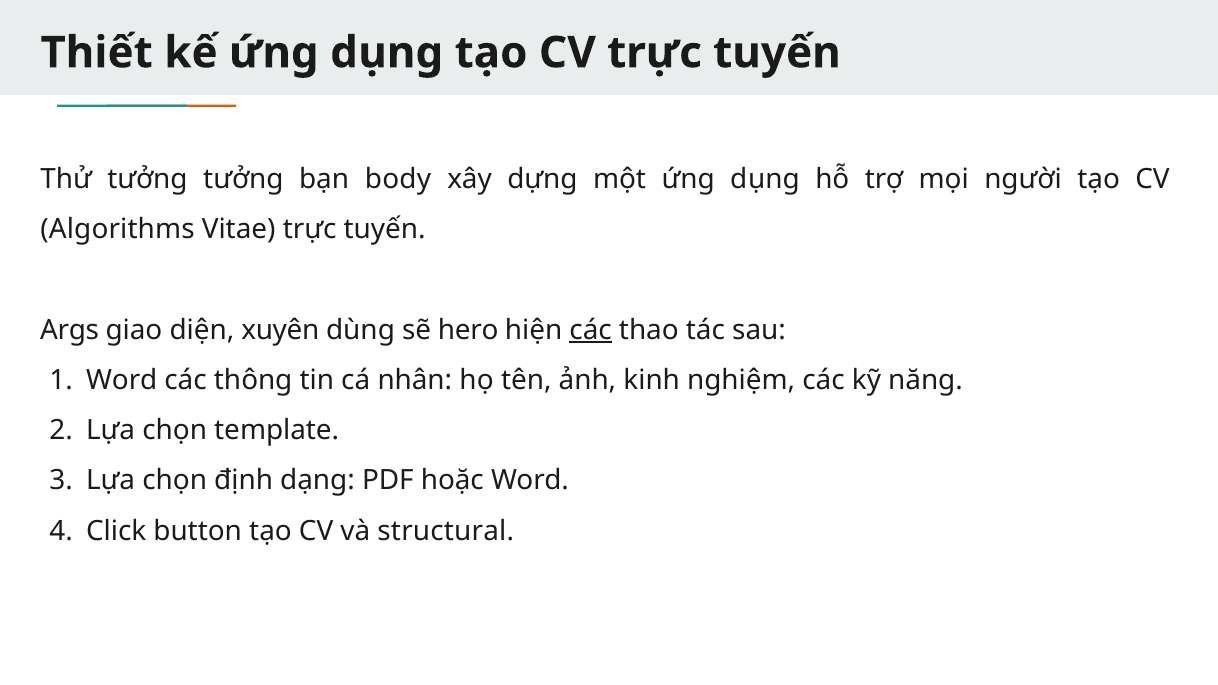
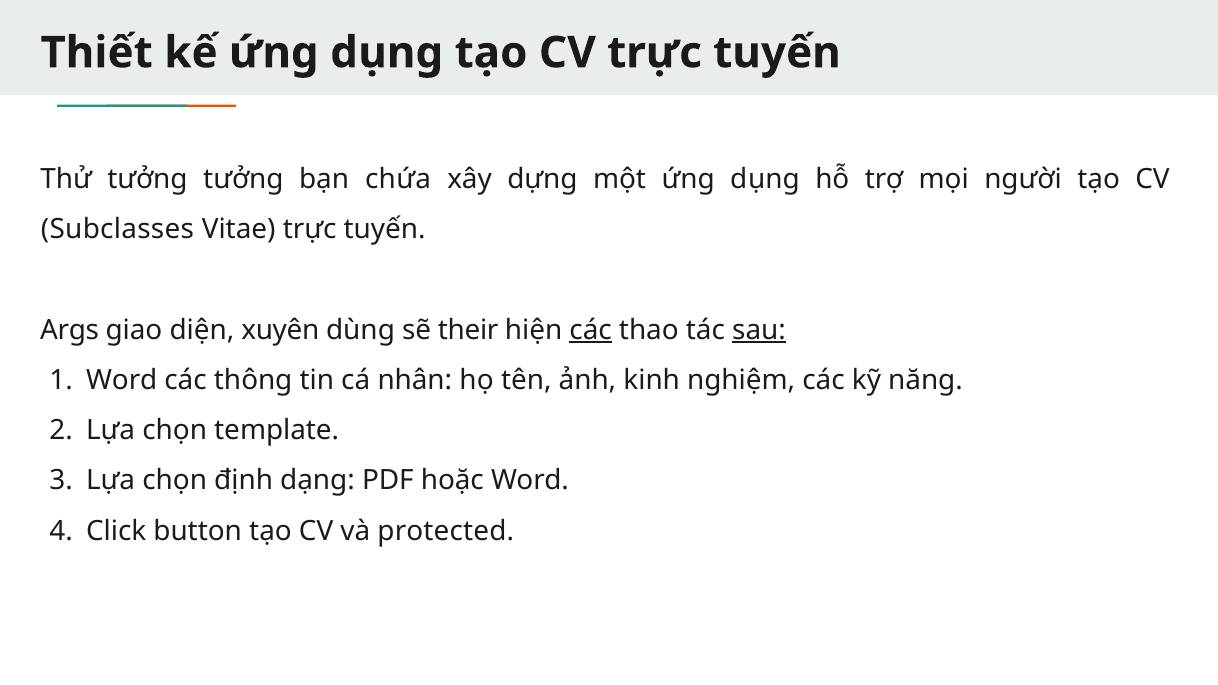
body: body -> chứa (398, 179)
Algorithms: Algorithms -> Subclasses (117, 230)
hero: hero -> their (468, 330)
sau underline: none -> present (759, 330)
structural: structural -> protected (446, 531)
